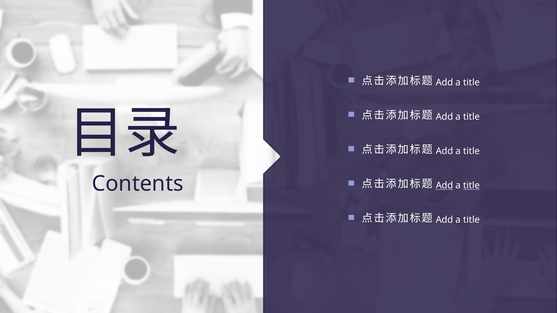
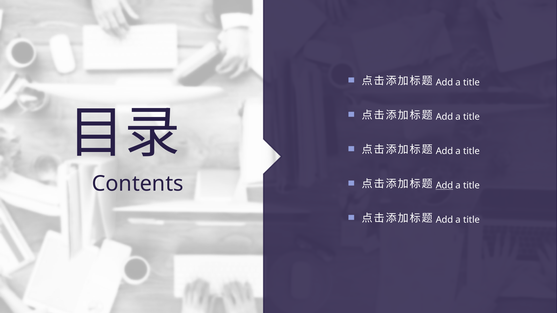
title underline: present -> none (471, 186)
